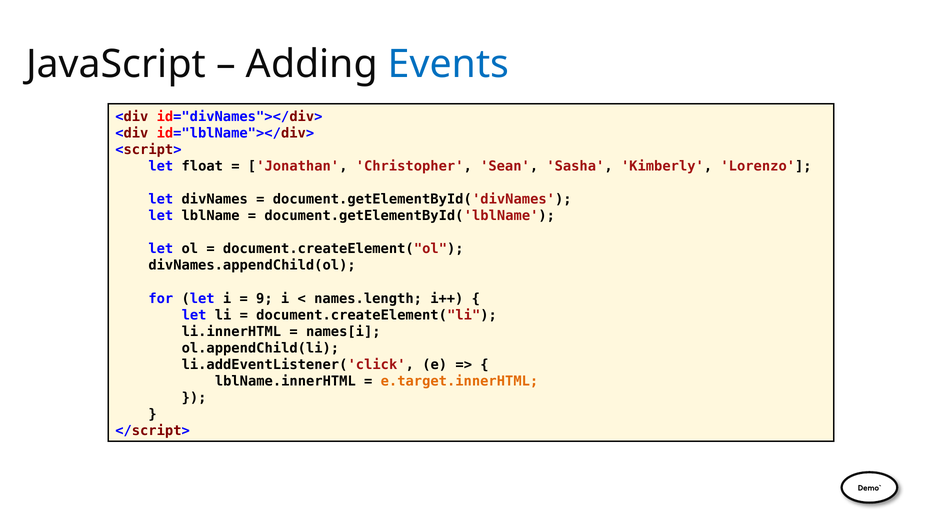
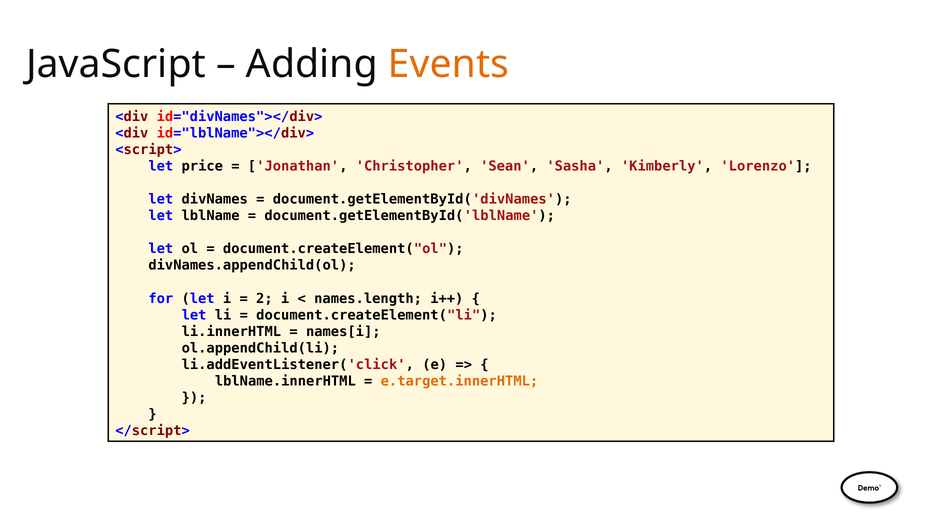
Events colour: blue -> orange (448, 64)
float: float -> price (202, 166)
9: 9 -> 2 (264, 298)
